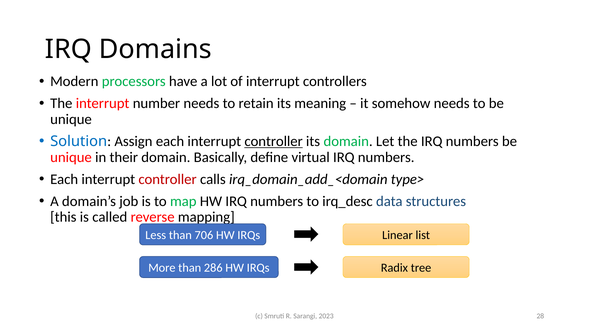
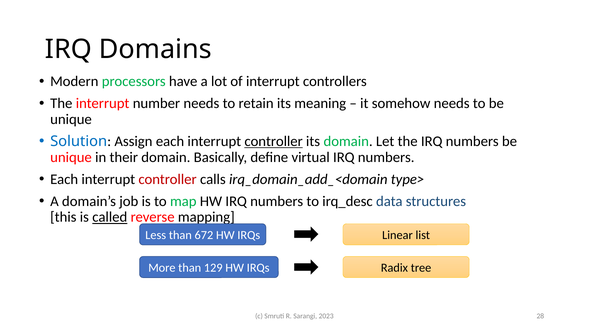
called underline: none -> present (110, 217)
706: 706 -> 672 (204, 235)
286: 286 -> 129 (213, 268)
